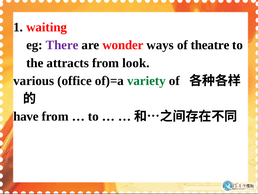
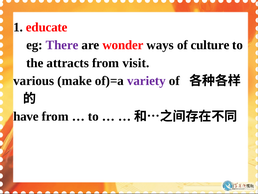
waiting: waiting -> educate (47, 27)
theatre: theatre -> culture (210, 45)
look: look -> visit (136, 63)
office: office -> make (75, 81)
variety colour: green -> purple (146, 81)
